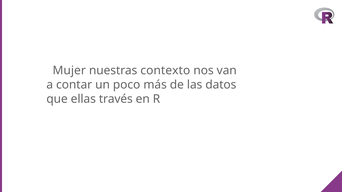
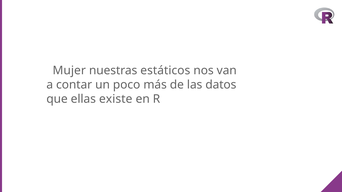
contexto: contexto -> estáticos (165, 71)
través: través -> existe (116, 99)
